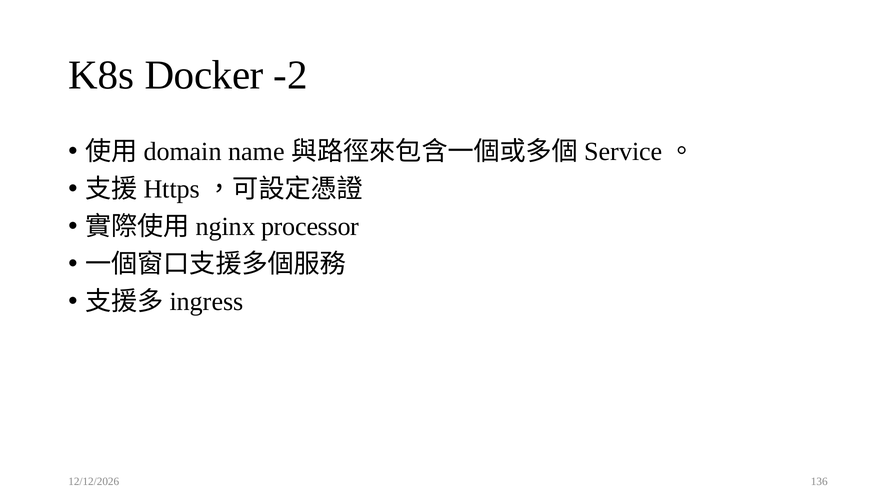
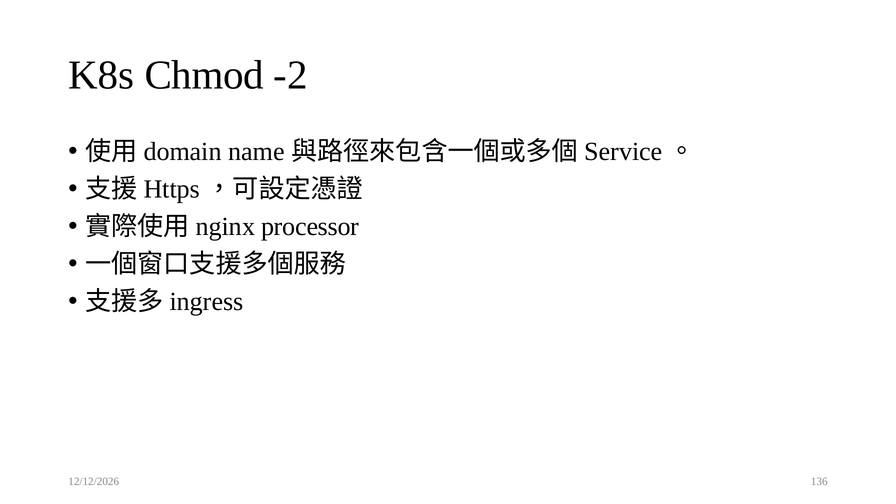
Docker: Docker -> Chmod (204, 75)
